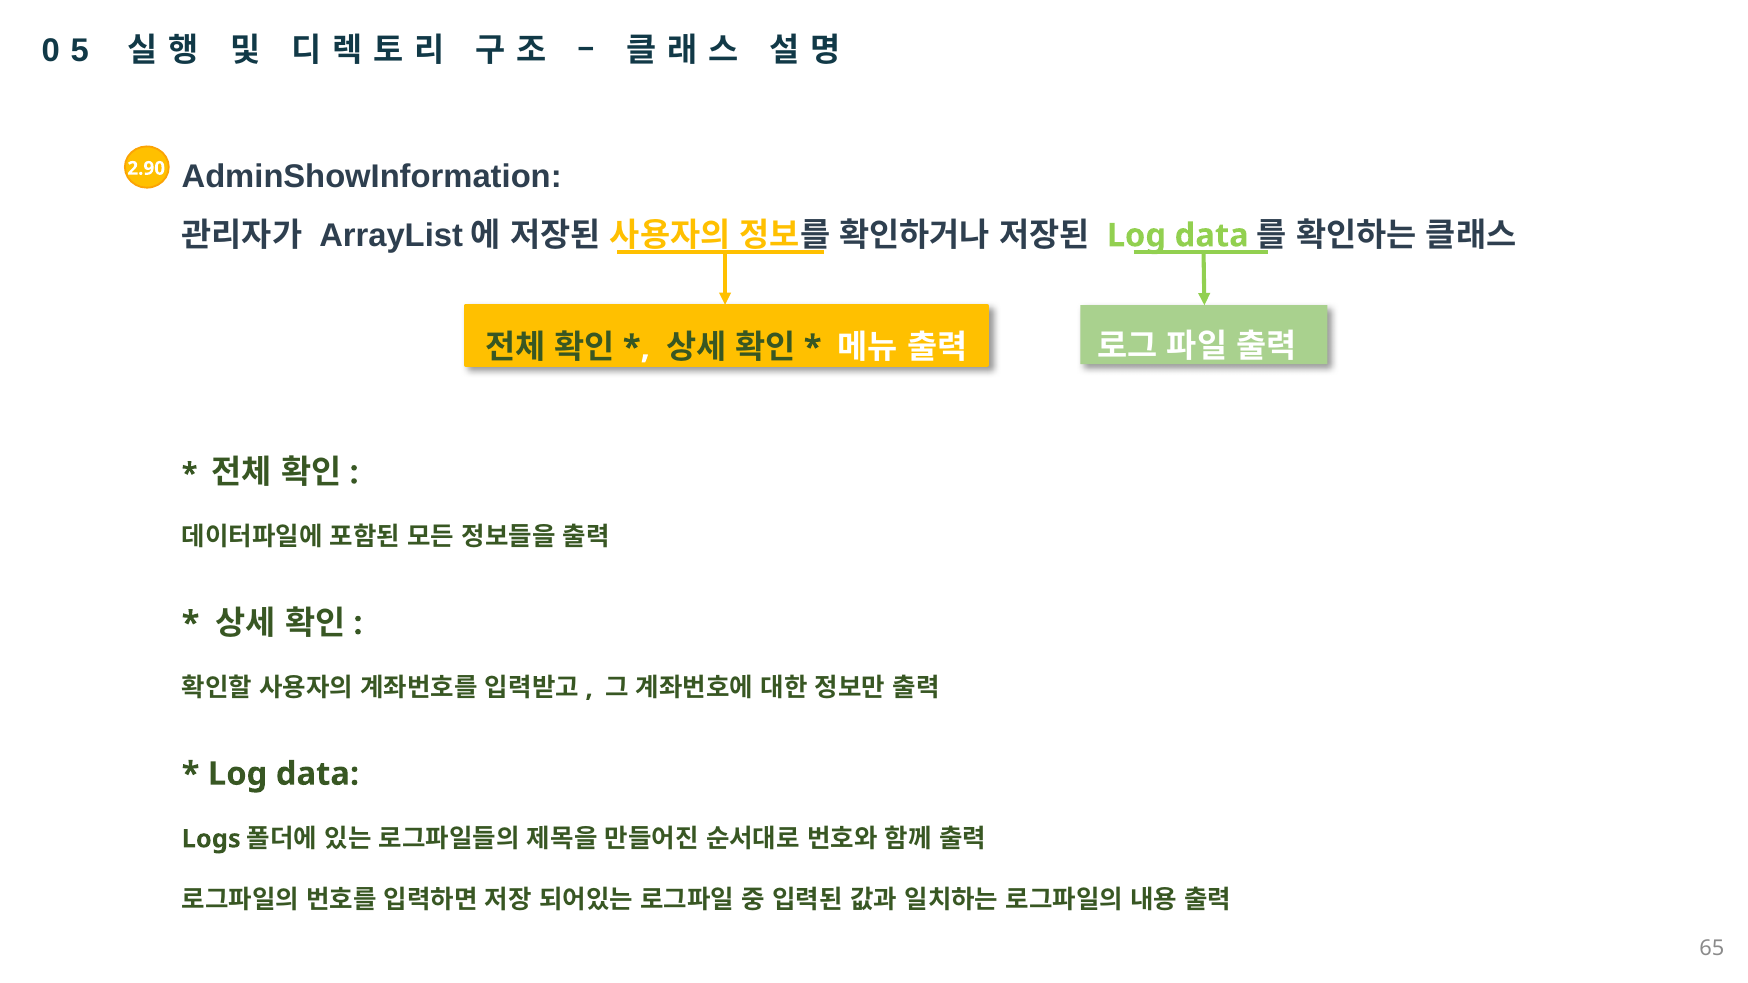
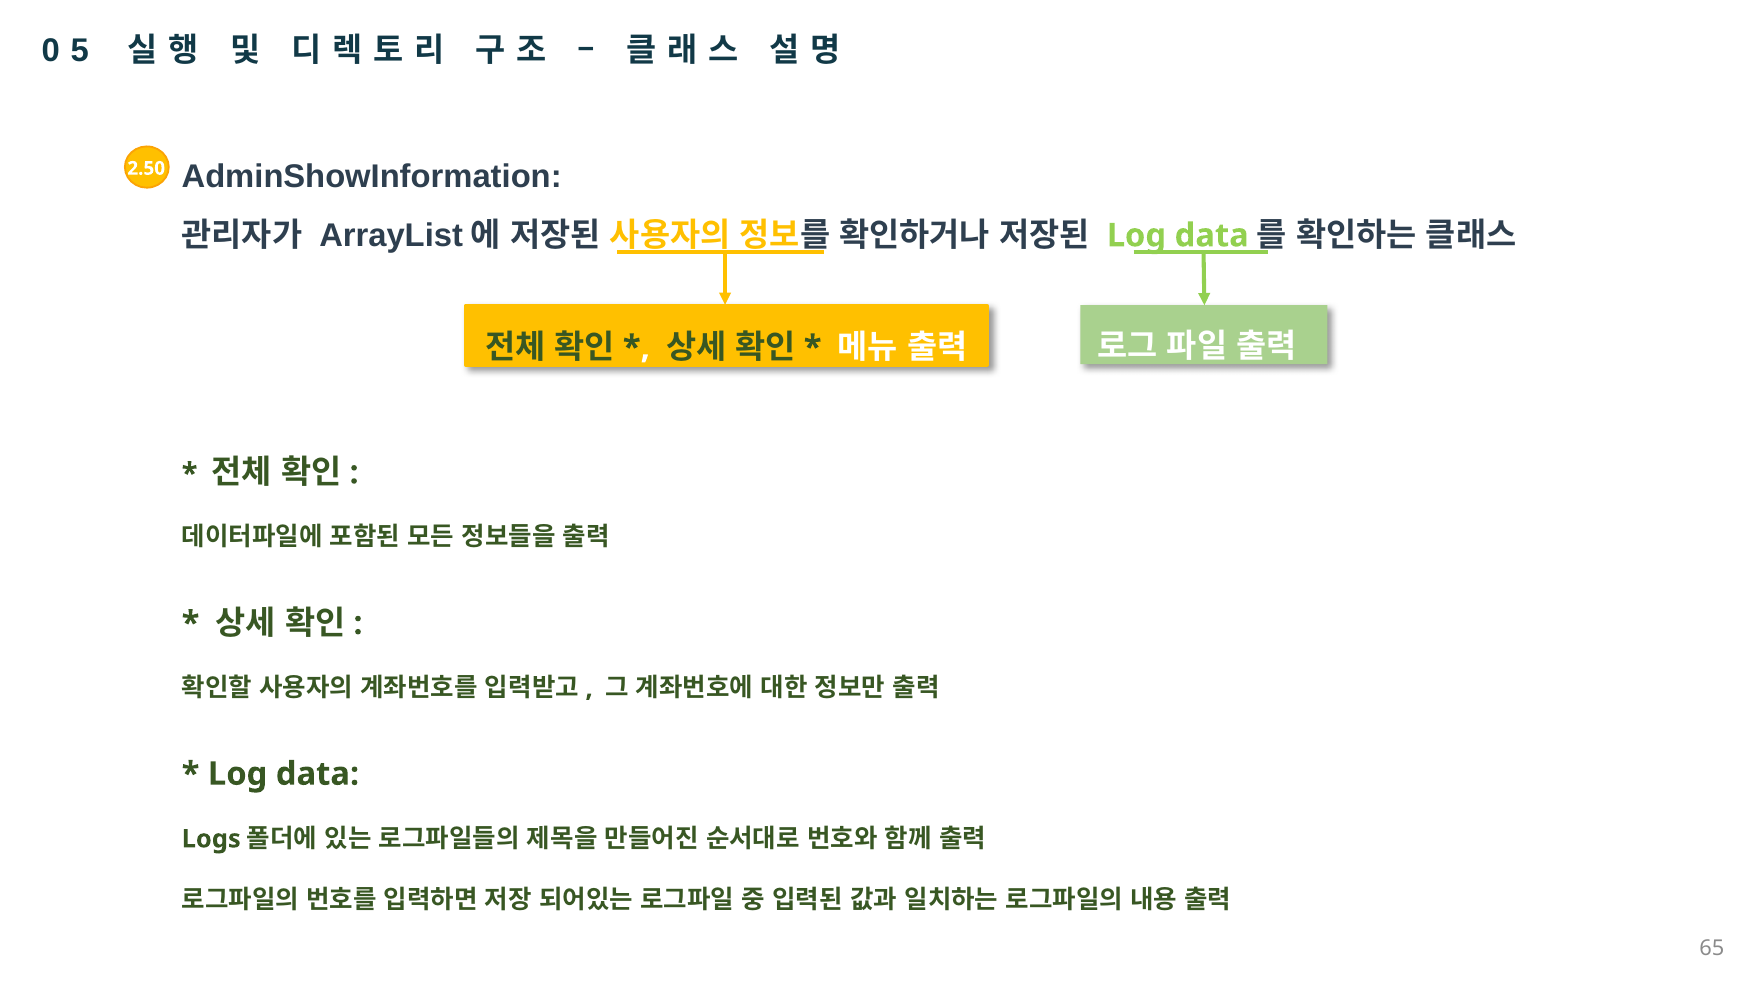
2.90: 2.90 -> 2.50 (146, 168)
